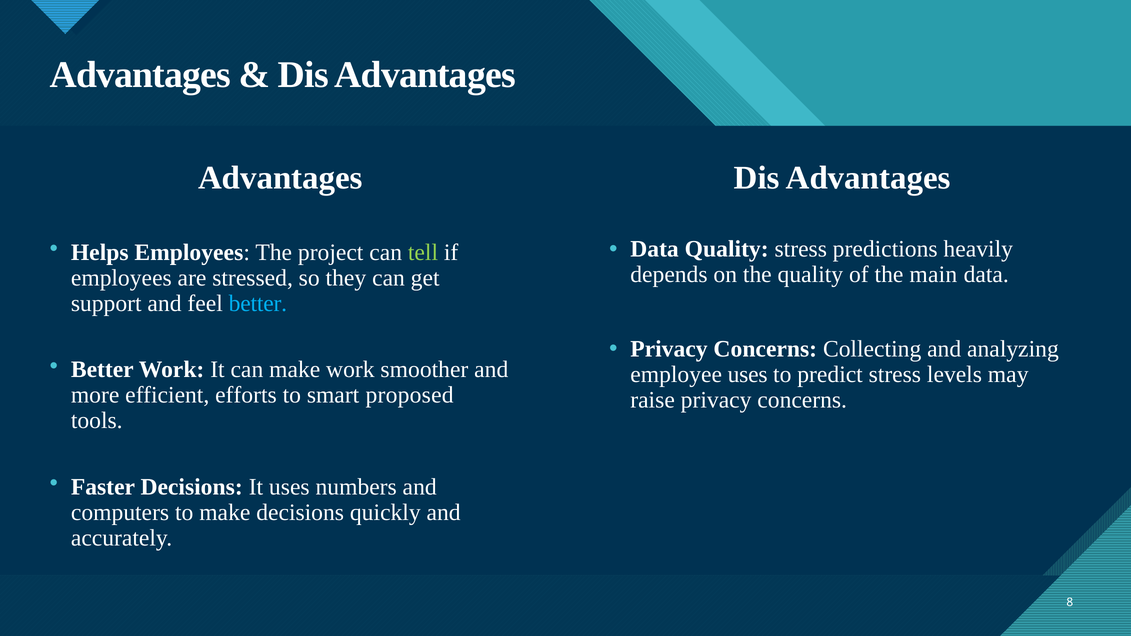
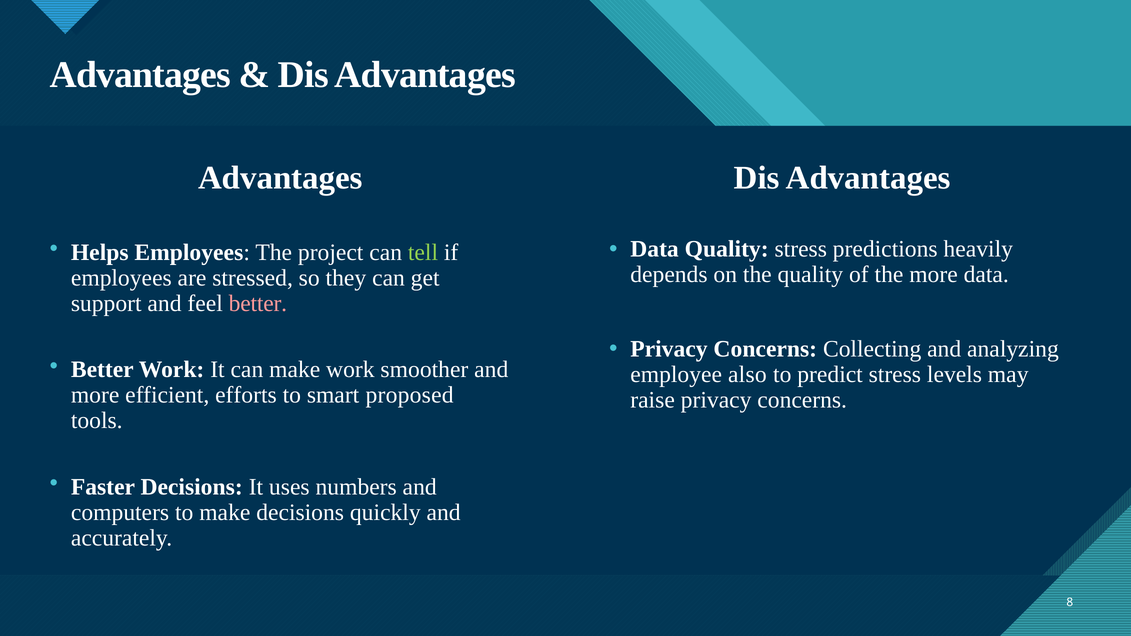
the main: main -> more (933, 275)
better colour: light blue -> pink (258, 303)
employee uses: uses -> also (747, 375)
